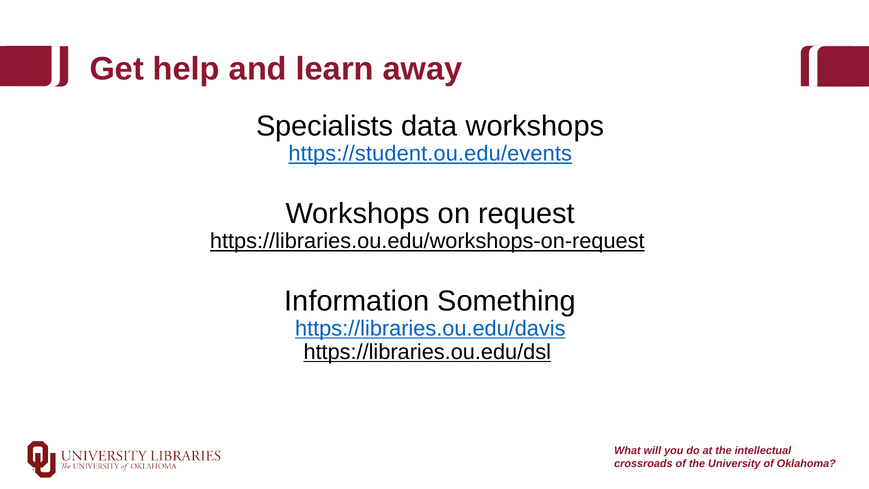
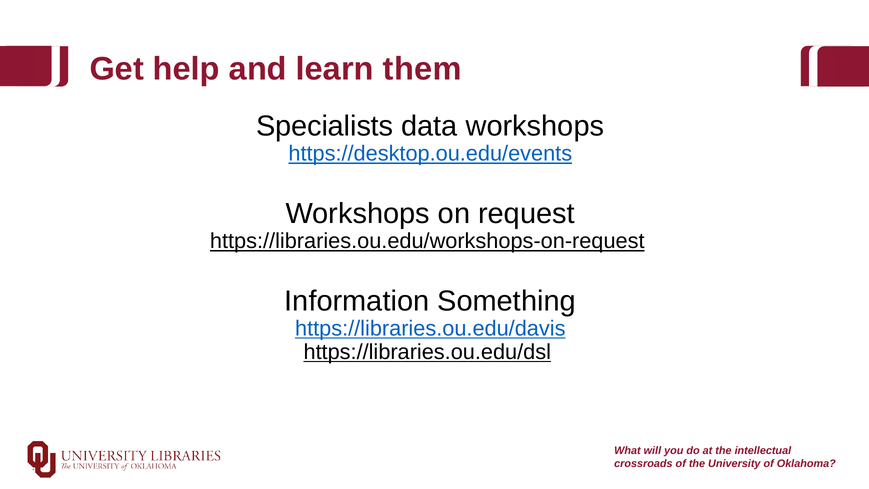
away: away -> them (422, 69)
https://student.ou.edu/events: https://student.ou.edu/events -> https://desktop.ou.edu/events (430, 154)
